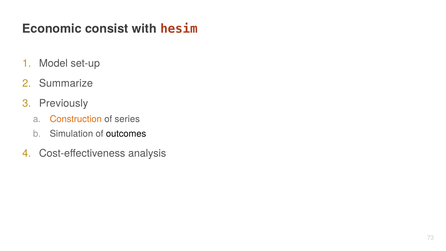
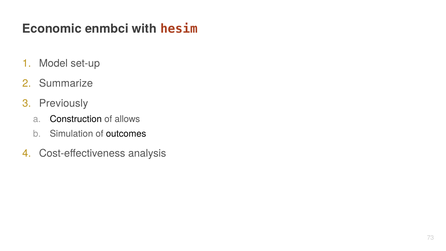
consist: consist -> enmbci (107, 29)
Construction colour: orange -> black (76, 119)
series: series -> allows (127, 119)
